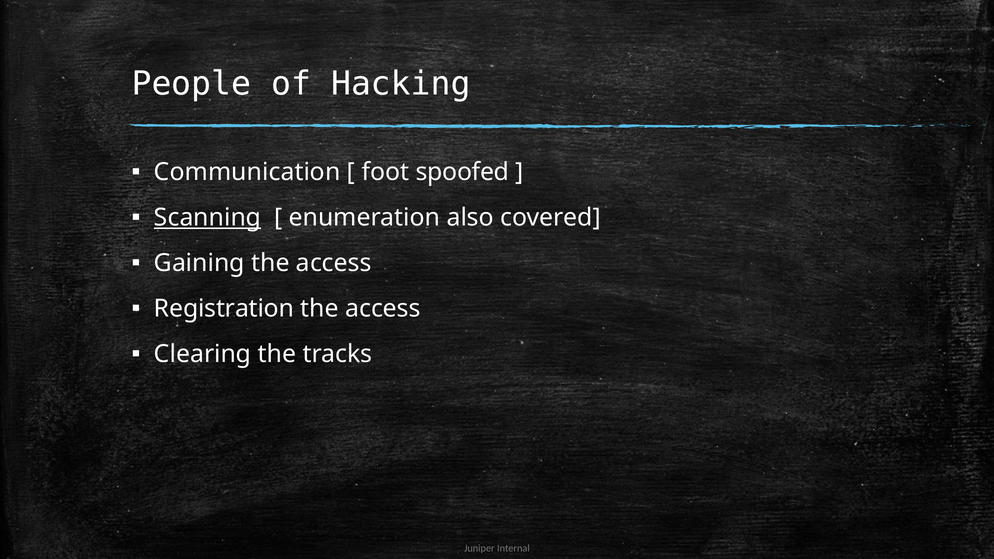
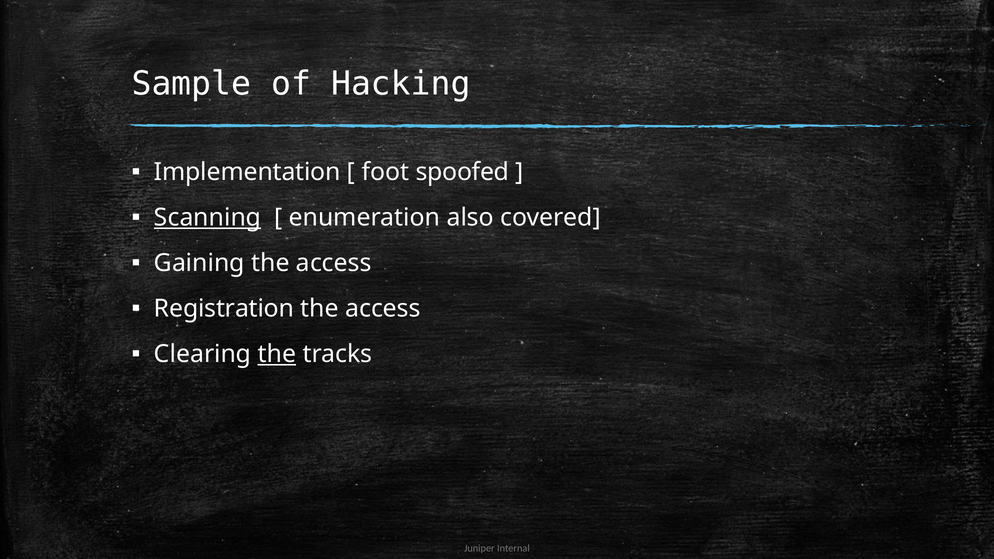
People: People -> Sample (191, 84)
Communication: Communication -> Implementation (247, 172)
the underline: none -> present (277, 354)
